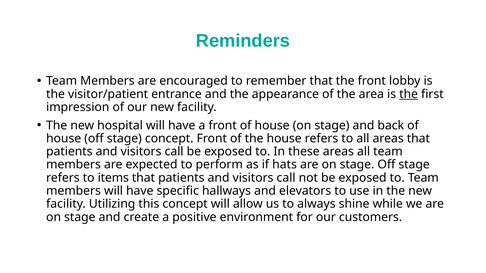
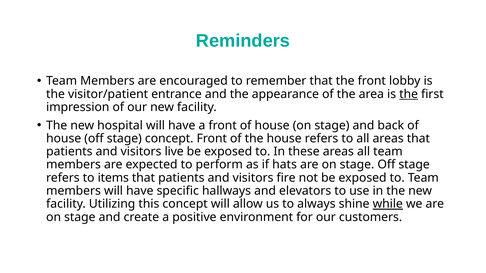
call: call -> live (174, 152)
call: call -> fire (286, 178)
while underline: none -> present (388, 204)
